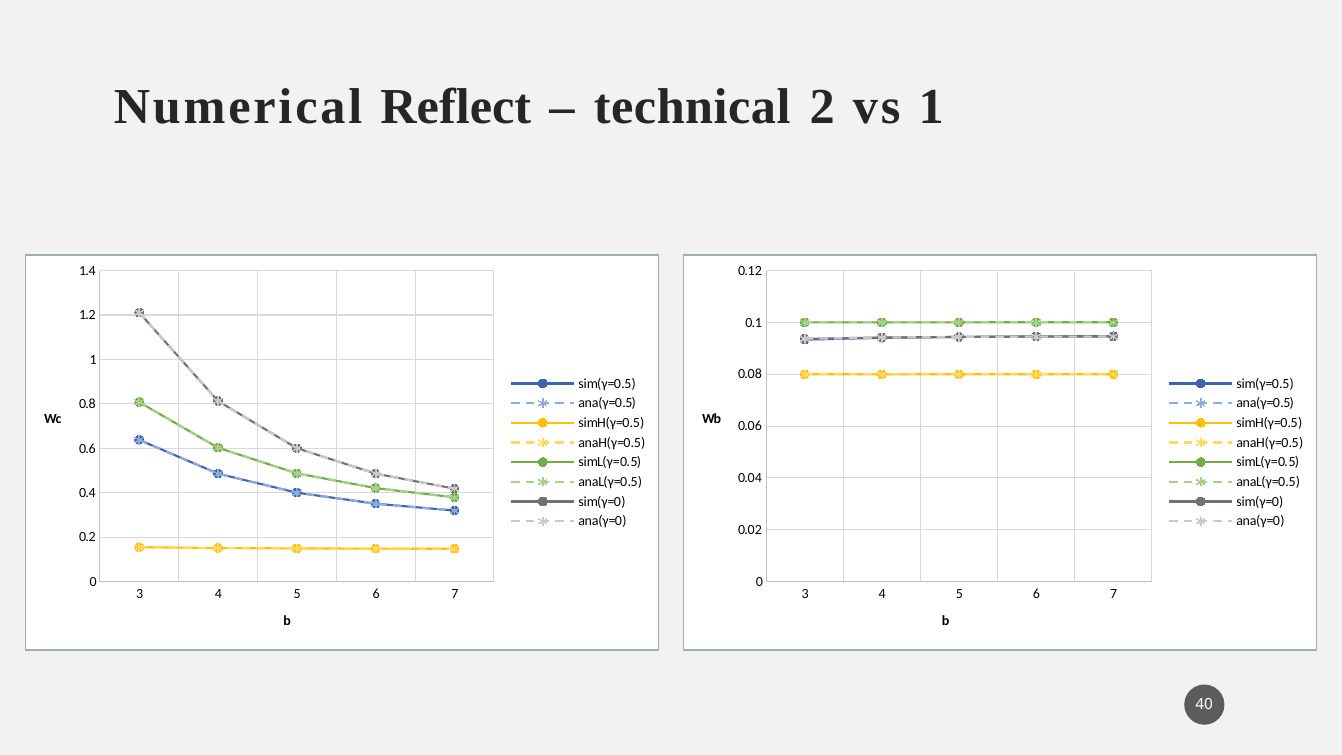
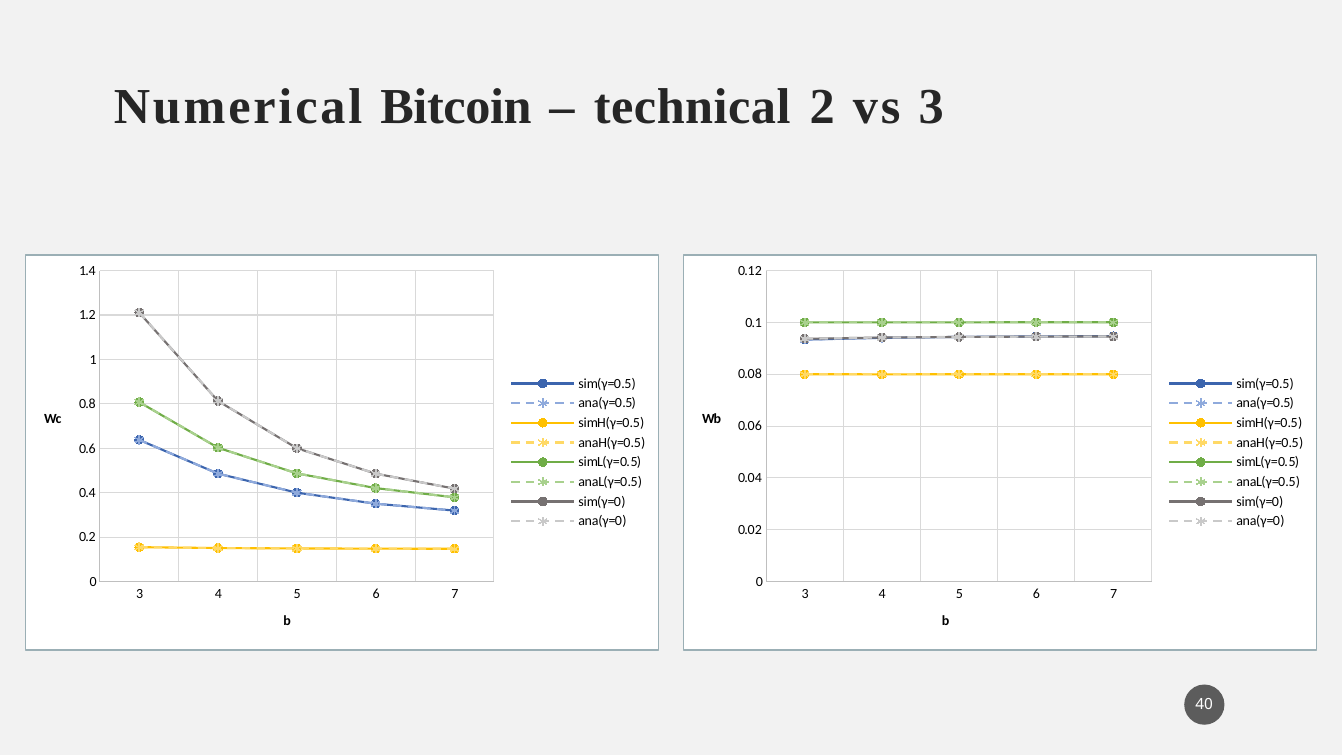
Reflect: Reflect -> Bitcoin (456, 107)
vs 1: 1 -> 3 (931, 107)
